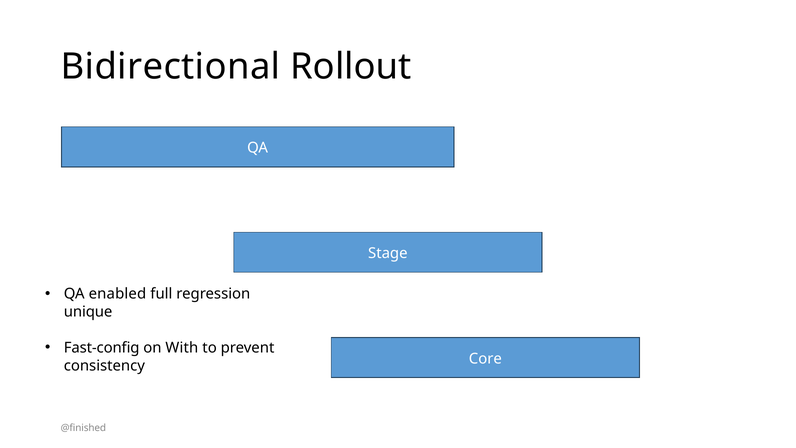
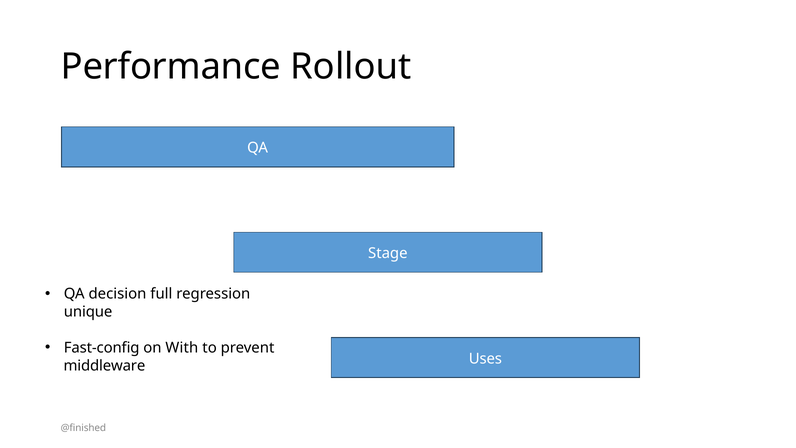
Bidirectional: Bidirectional -> Performance (171, 67)
enabled: enabled -> decision (118, 294)
Core: Core -> Uses (485, 358)
consistency: consistency -> middleware (104, 365)
